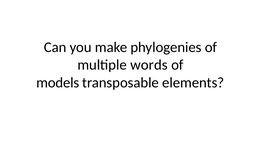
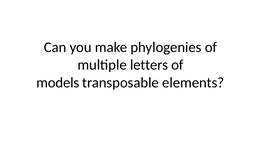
words: words -> letters (149, 65)
